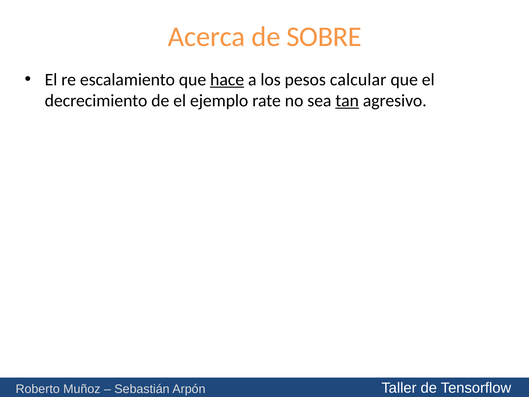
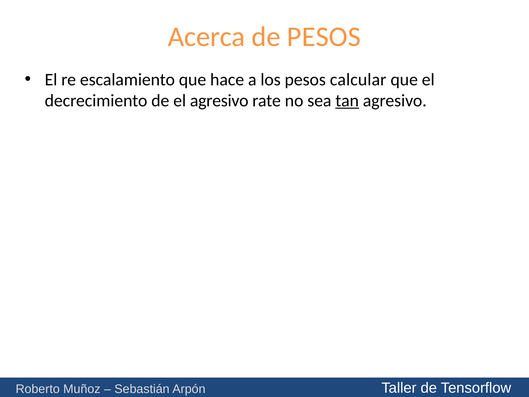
de SOBRE: SOBRE -> PESOS (324, 37)
hace underline: present -> none (227, 79)
el ejemplo: ejemplo -> agresivo (219, 101)
